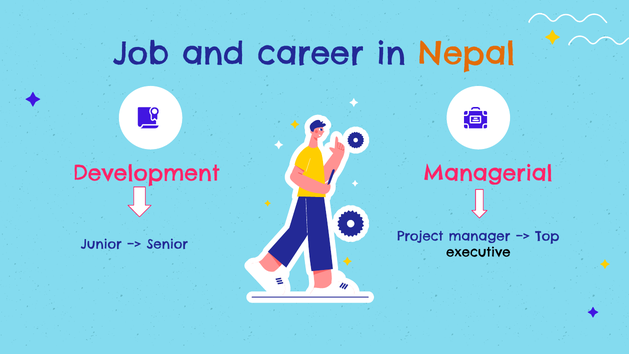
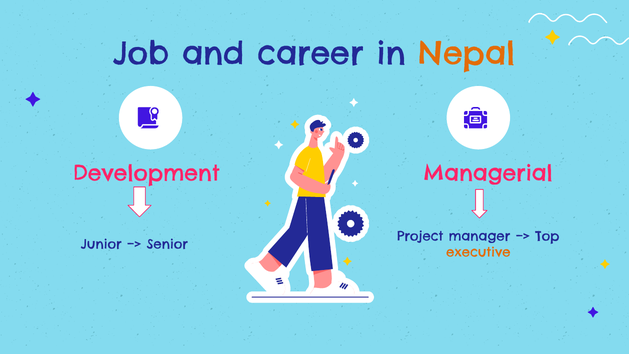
executive colour: black -> orange (478, 252)
